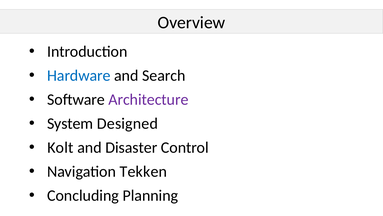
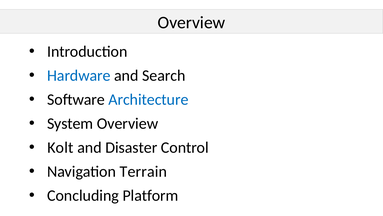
Architecture colour: purple -> blue (148, 99)
System Designed: Designed -> Overview (128, 123)
Tekken: Tekken -> Terrain (143, 171)
Planning: Planning -> Platform (150, 195)
